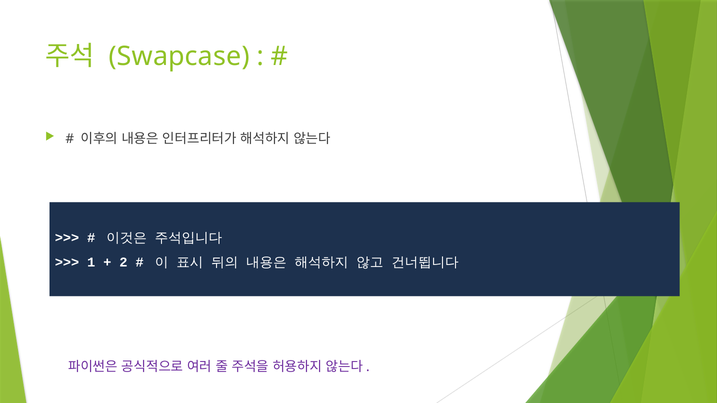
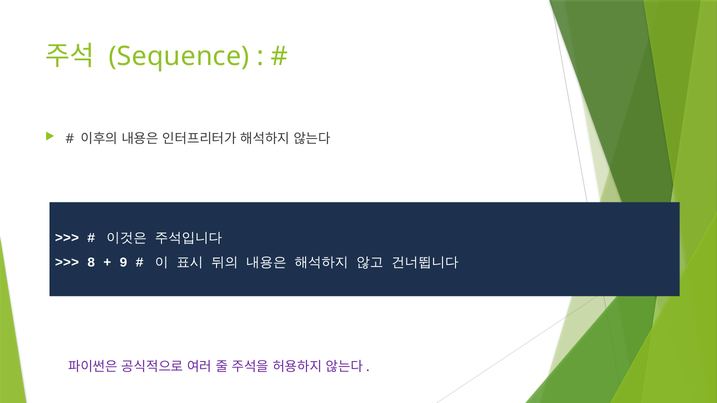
Swapcase: Swapcase -> Sequence (179, 57)
1: 1 -> 8 (91, 262)
2: 2 -> 9 (123, 262)
